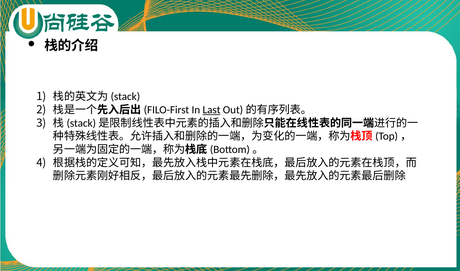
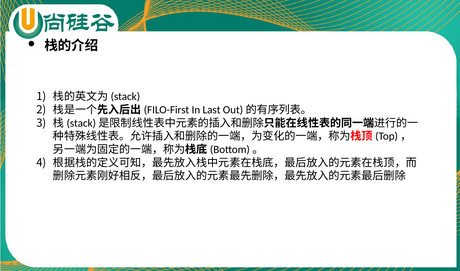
Last underline: present -> none (212, 110)
